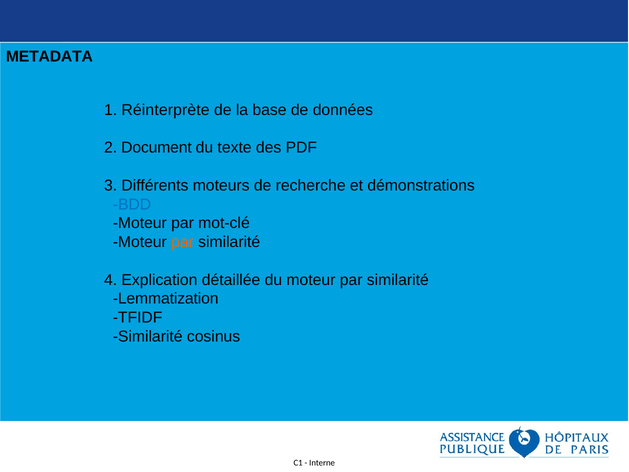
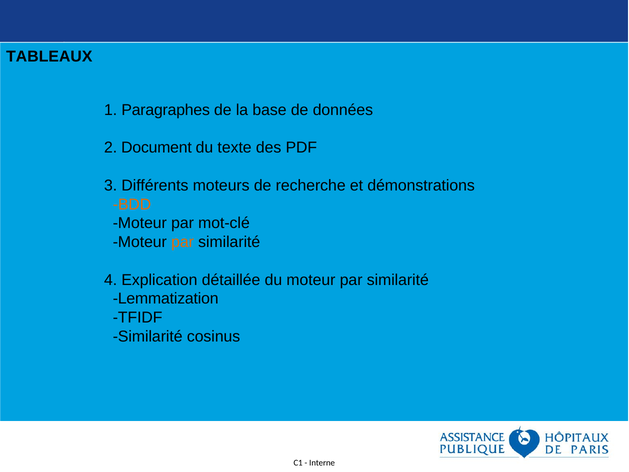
METADATA: METADATA -> TABLEAUX (49, 56)
Réinterprète: Réinterprète -> Paragraphes (166, 110)
BDD colour: blue -> orange (132, 204)
